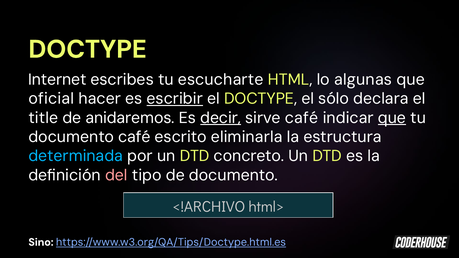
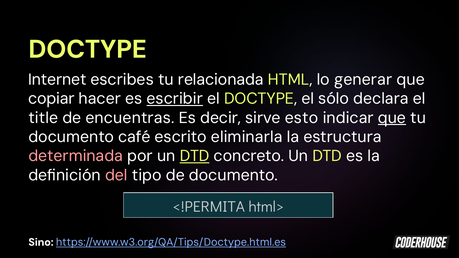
escucharte: escucharte -> relacionada (221, 80)
algunas: algunas -> generar (363, 80)
oficial: oficial -> copiar (51, 99)
anidaremos: anidaremos -> encuentras (130, 118)
decir underline: present -> none (221, 118)
sirve café: café -> esto (302, 118)
determinada colour: light blue -> pink (76, 156)
DTD underline: none -> present (195, 156)
<!ARCHIVO: <!ARCHIVO -> <!PERMITA (209, 207)
